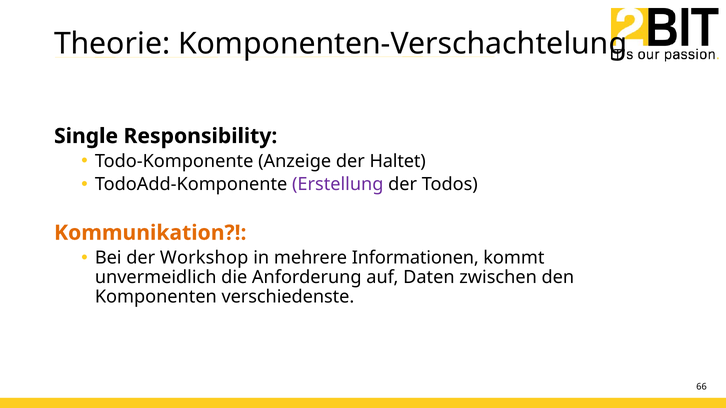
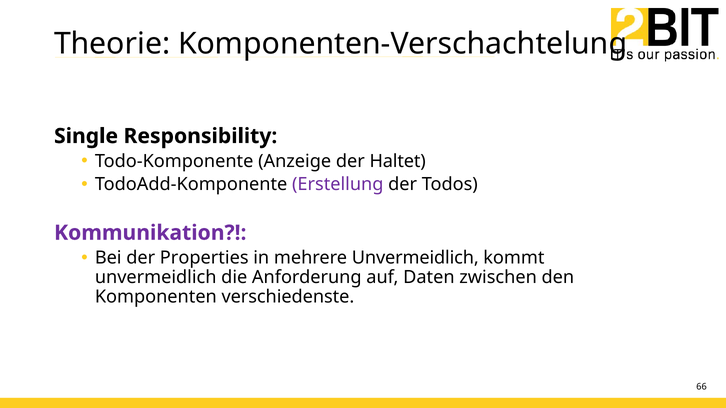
Kommunikation colour: orange -> purple (150, 233)
Workshop: Workshop -> Properties (204, 258)
mehrere Informationen: Informationen -> Unvermeidlich (415, 258)
